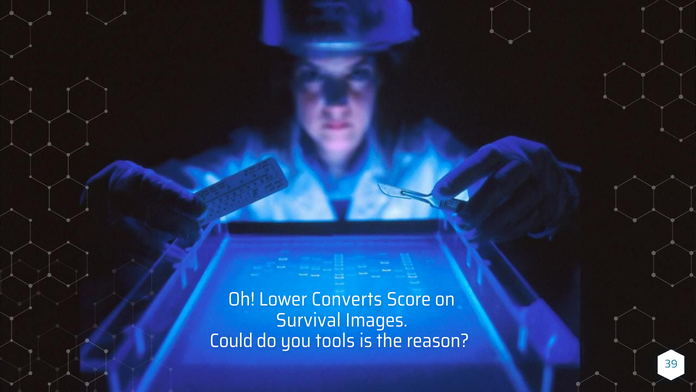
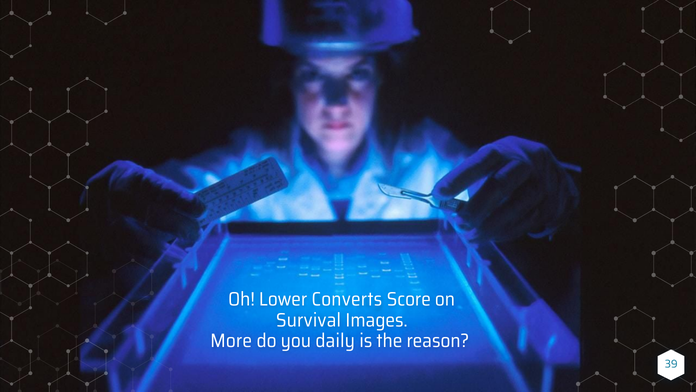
Could: Could -> More (231, 341)
tools: tools -> daily (335, 341)
